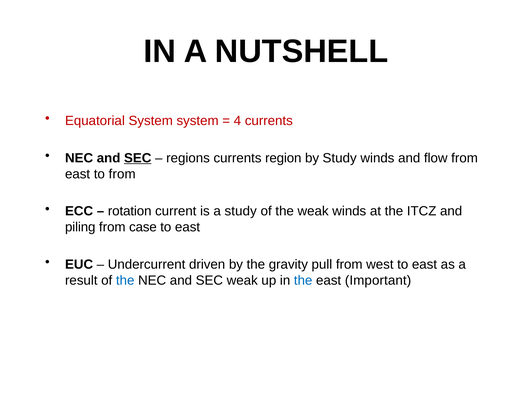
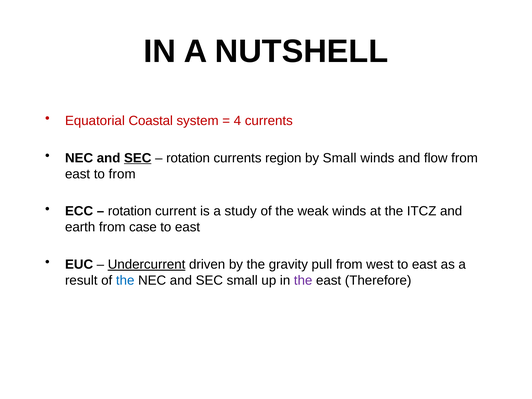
Equatorial System: System -> Coastal (151, 121)
regions: regions -> rotation (188, 158)
by Study: Study -> Small (340, 158)
piling: piling -> earth (80, 227)
Undercurrent underline: none -> present (147, 264)
SEC weak: weak -> small (242, 280)
the colour: blue -> purple (303, 280)
Important: Important -> Therefore (378, 280)
